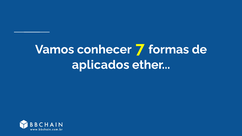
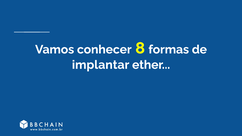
7: 7 -> 8 (140, 48)
aplicados: aplicados -> implantar (101, 65)
